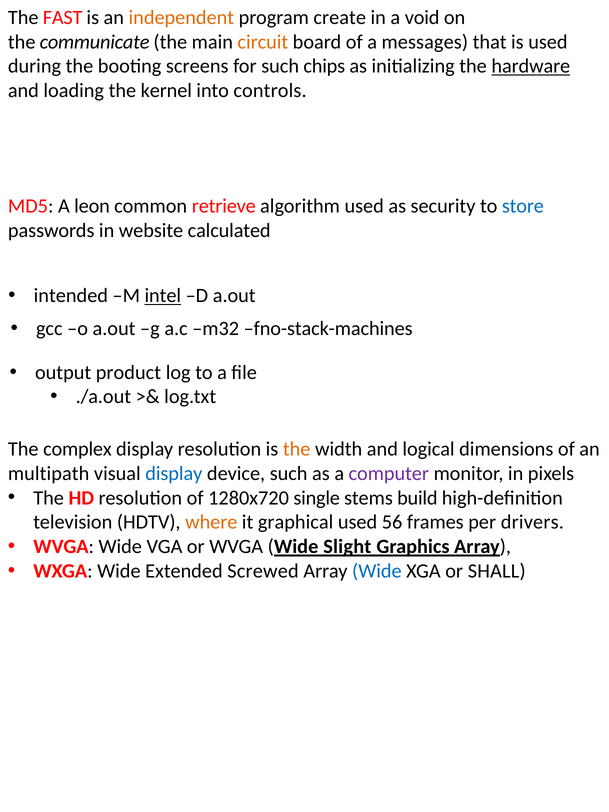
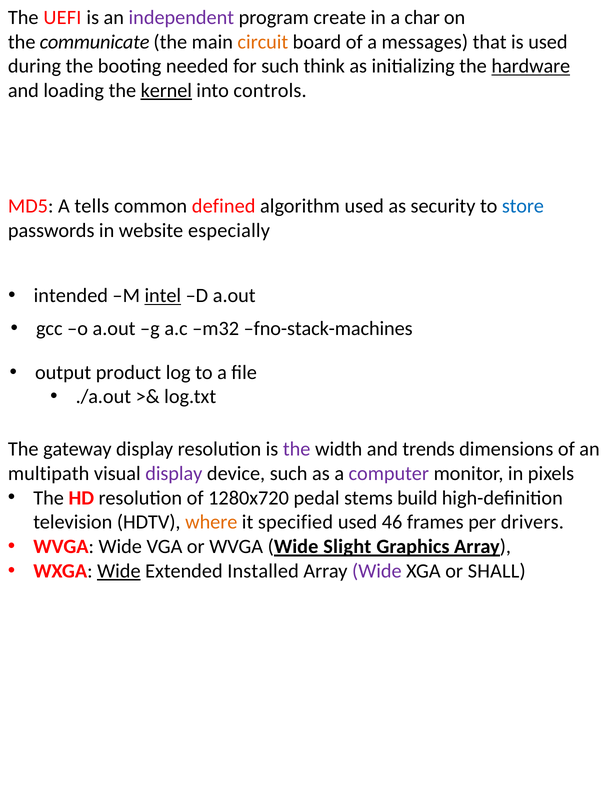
FAST: FAST -> UEFI (62, 18)
independent colour: orange -> purple (181, 18)
void: void -> char (422, 18)
screens: screens -> needed (197, 66)
chips: chips -> think (324, 66)
kernel underline: none -> present (166, 91)
leon: leon -> tells (92, 206)
retrieve: retrieve -> defined (224, 206)
calculated: calculated -> especially (229, 231)
complex: complex -> gateway (77, 449)
the colour: orange -> purple (297, 449)
logical: logical -> trends (429, 449)
display colour: blue -> purple (174, 473)
single: single -> pedal (317, 498)
graphical: graphical -> specified (296, 522)
56: 56 -> 46 (392, 522)
Wide underline: none -> present (119, 571)
Screwed: Screwed -> Installed (263, 571)
Wide colour: blue -> purple (377, 571)
